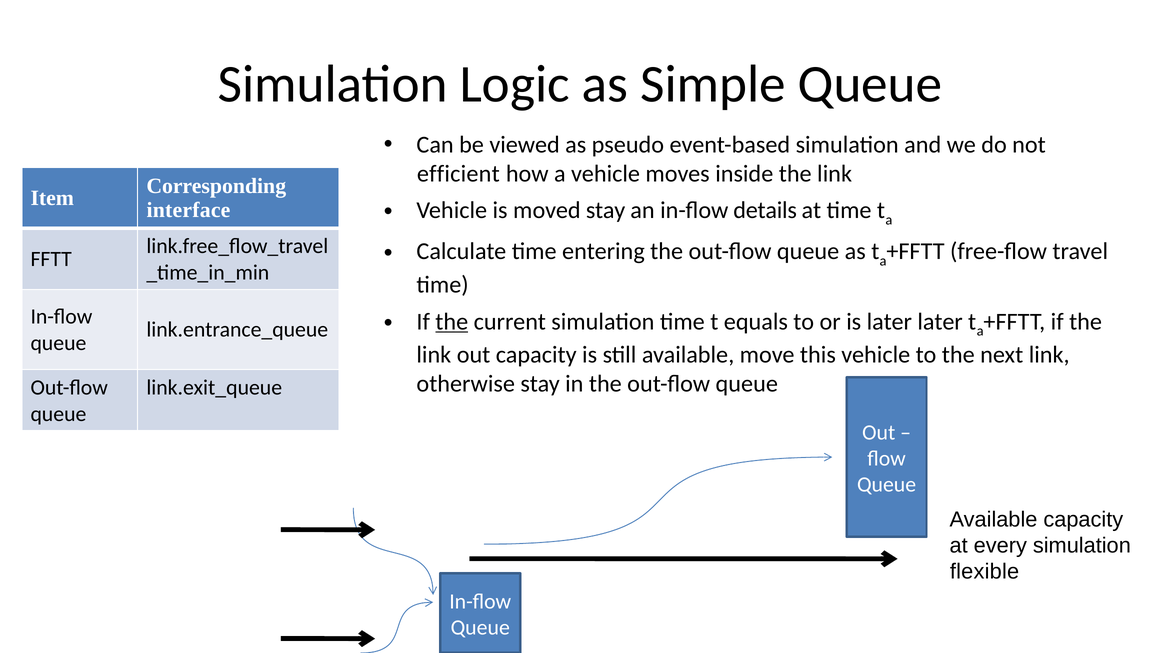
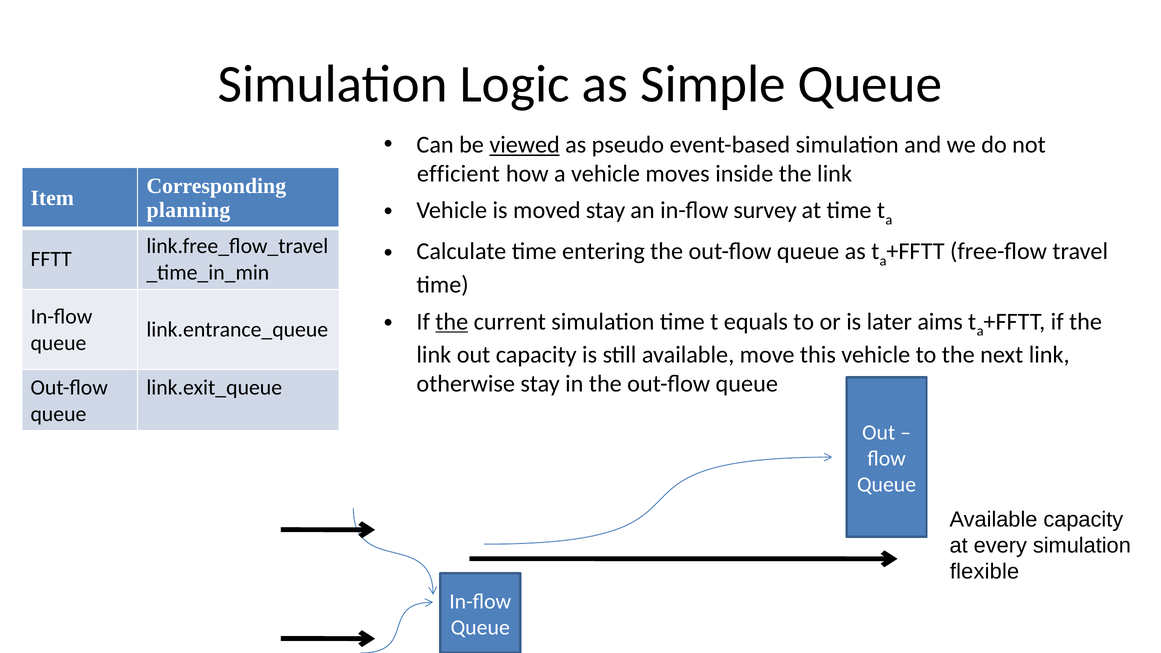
viewed underline: none -> present (525, 145)
details: details -> survey (765, 210)
interface: interface -> planning (188, 210)
later later: later -> aims (940, 322)
